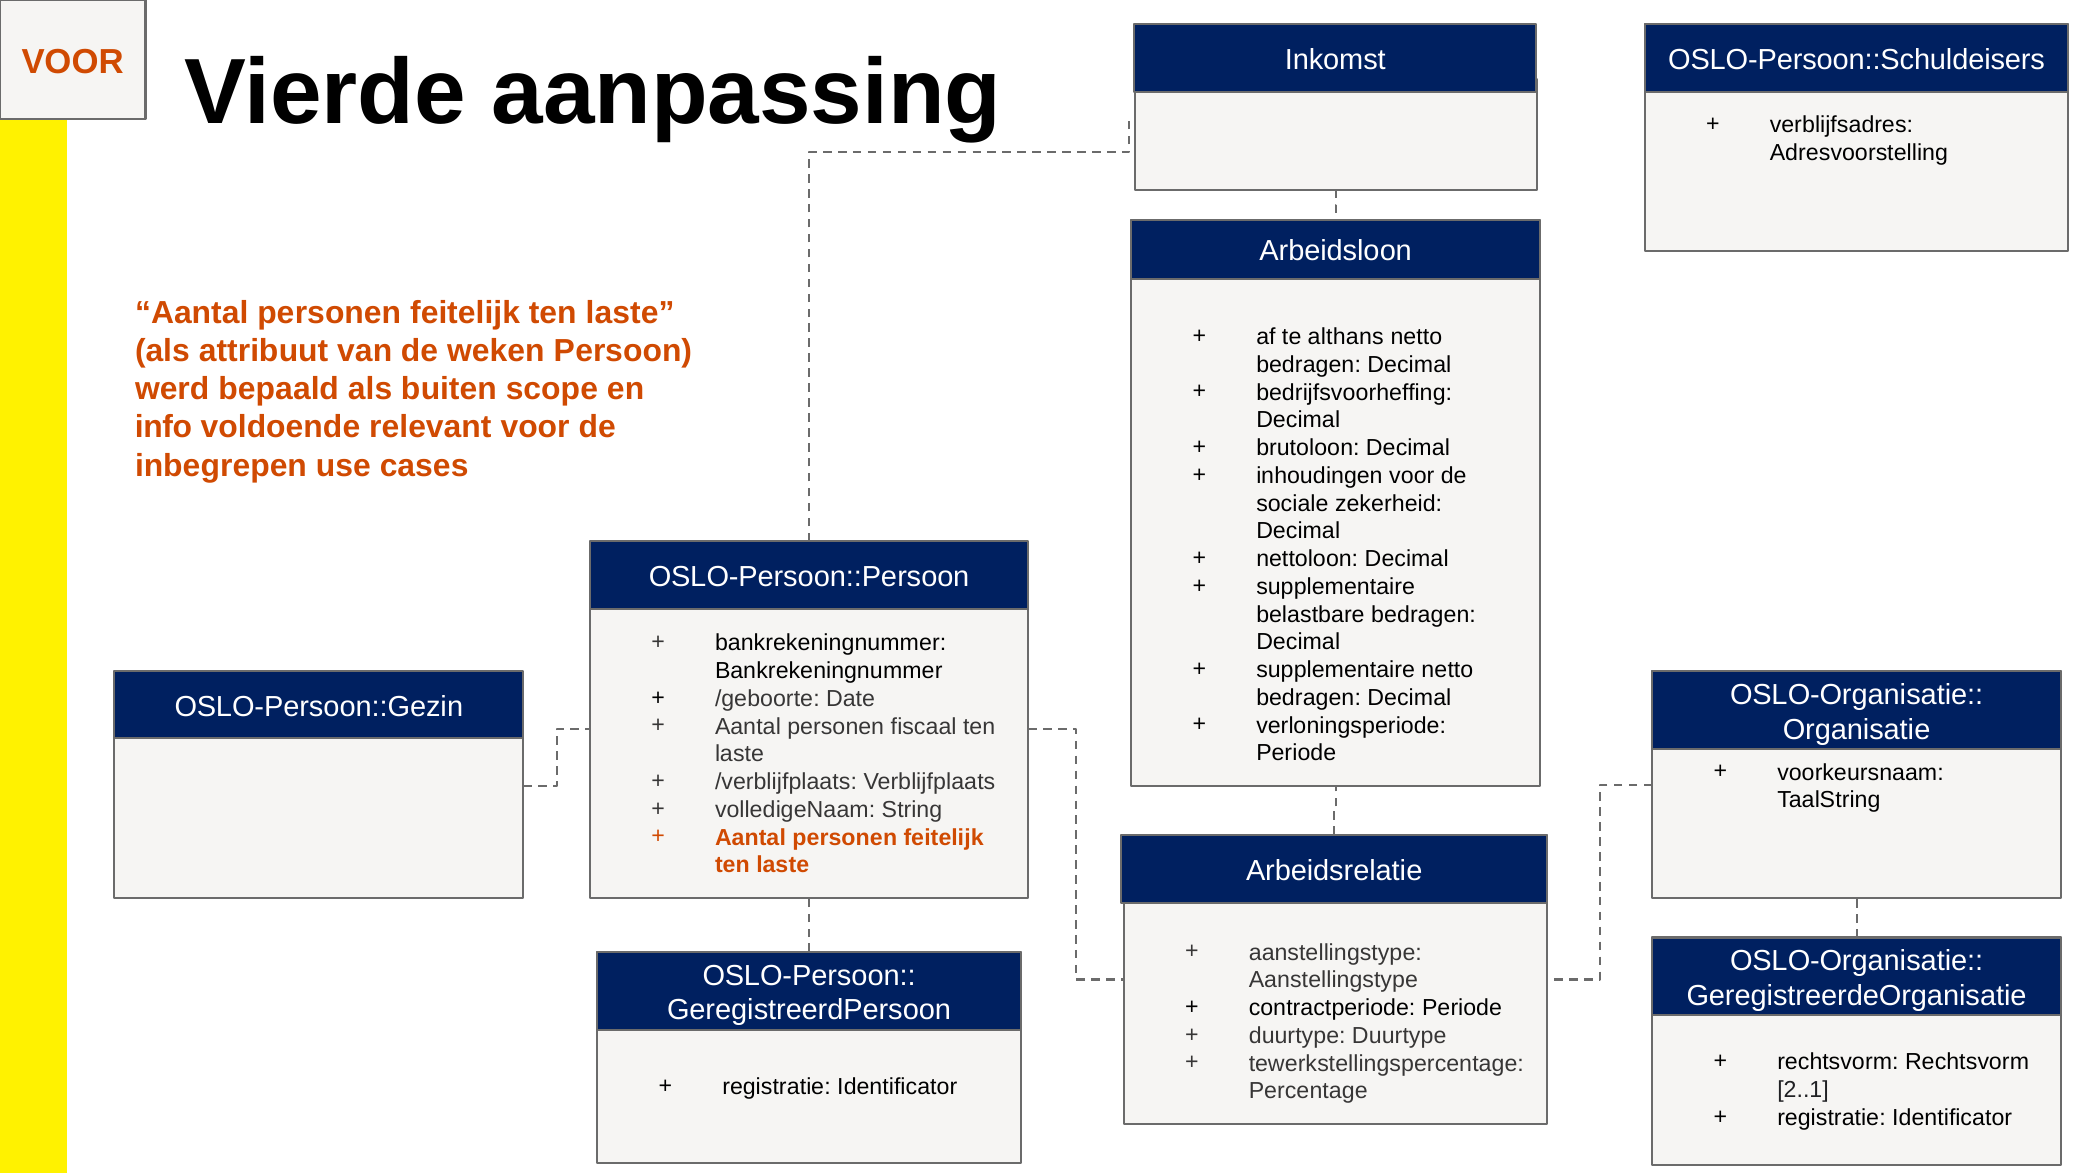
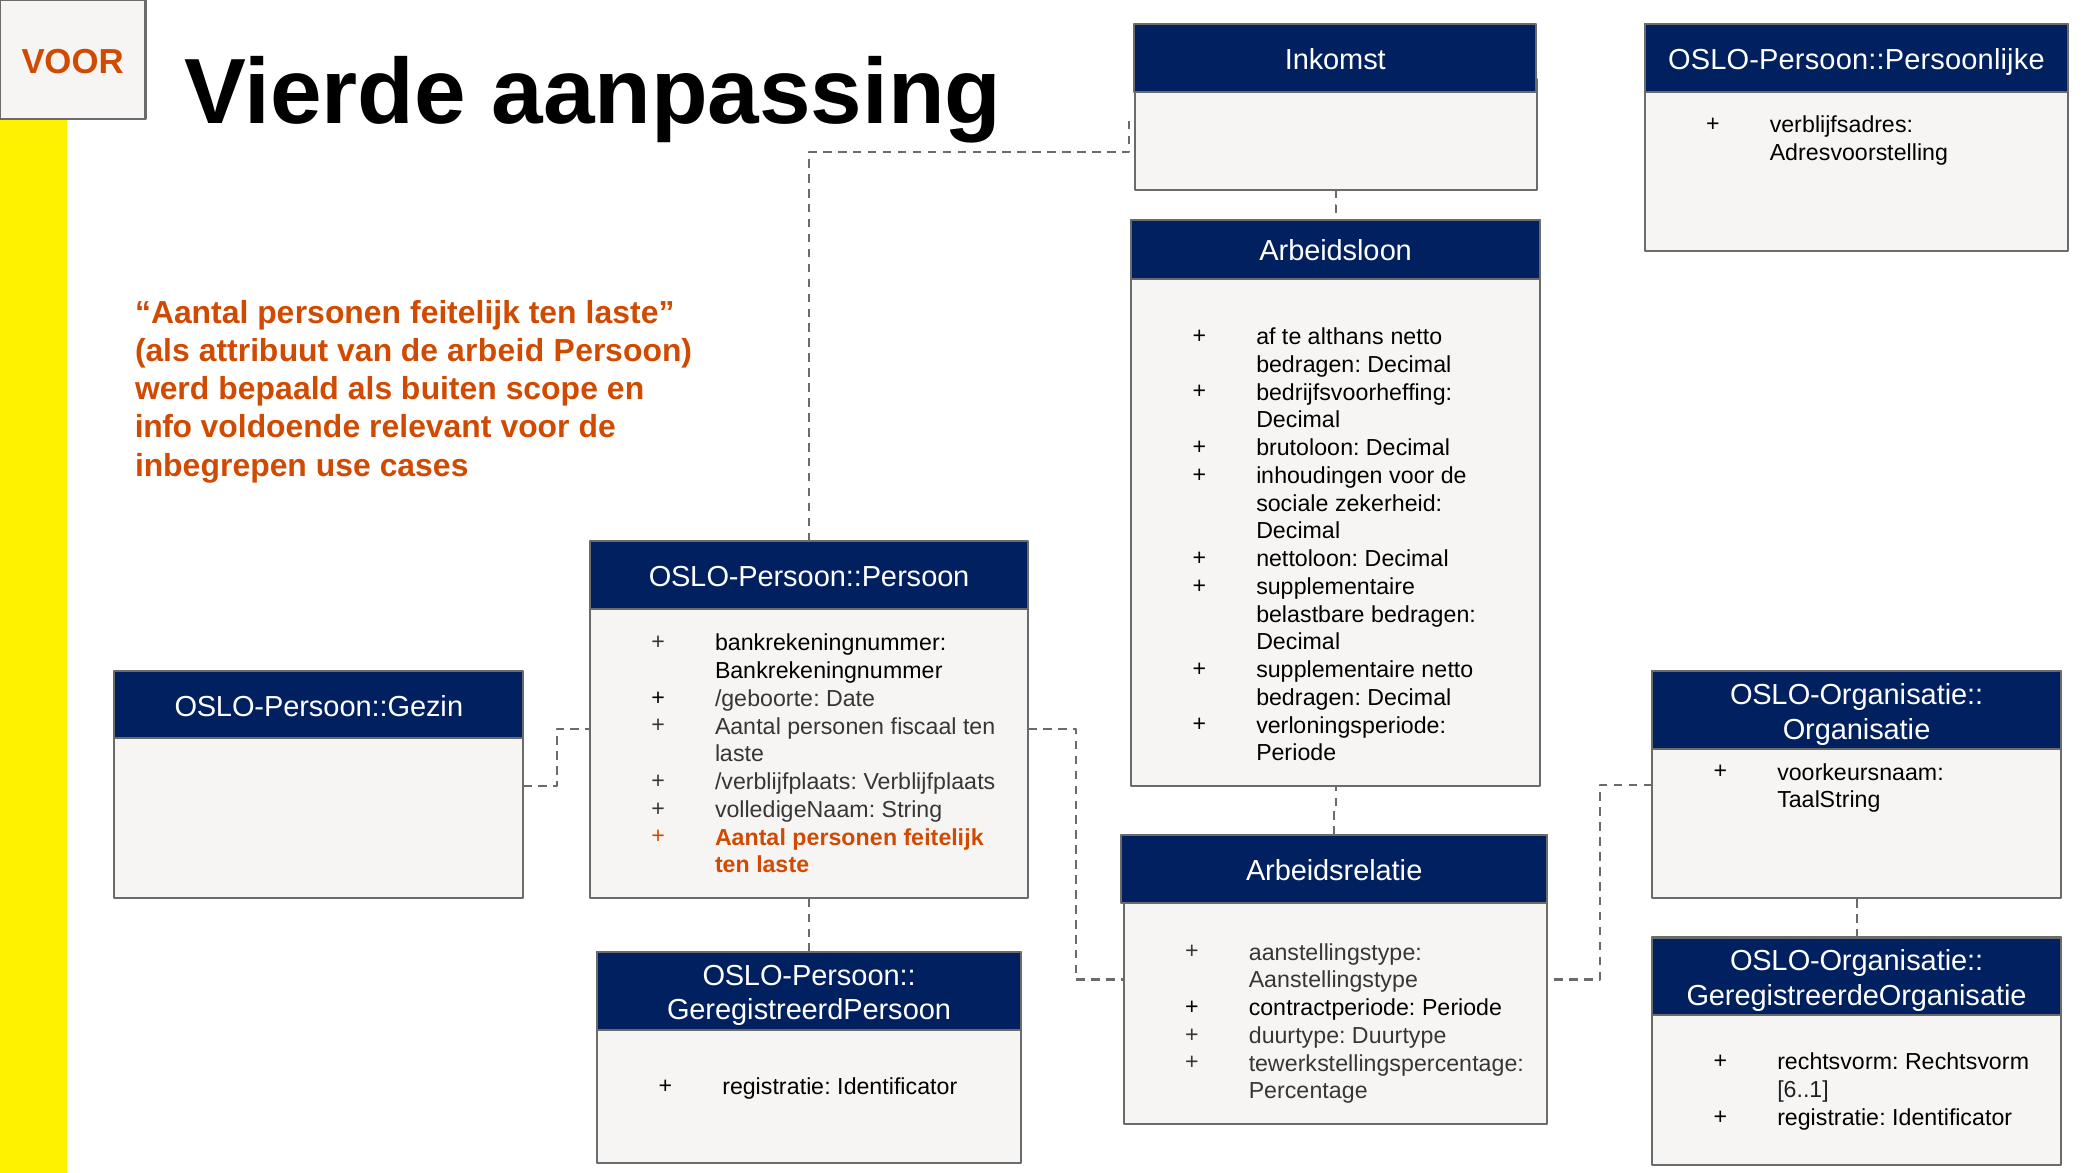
OSLO-Persoon::Schuldeisers: OSLO-Persoon::Schuldeisers -> OSLO-Persoon::Persoonlijke (1856, 60)
weken: weken -> arbeid (496, 351)
2..1: 2..1 -> 6..1 (1803, 1090)
